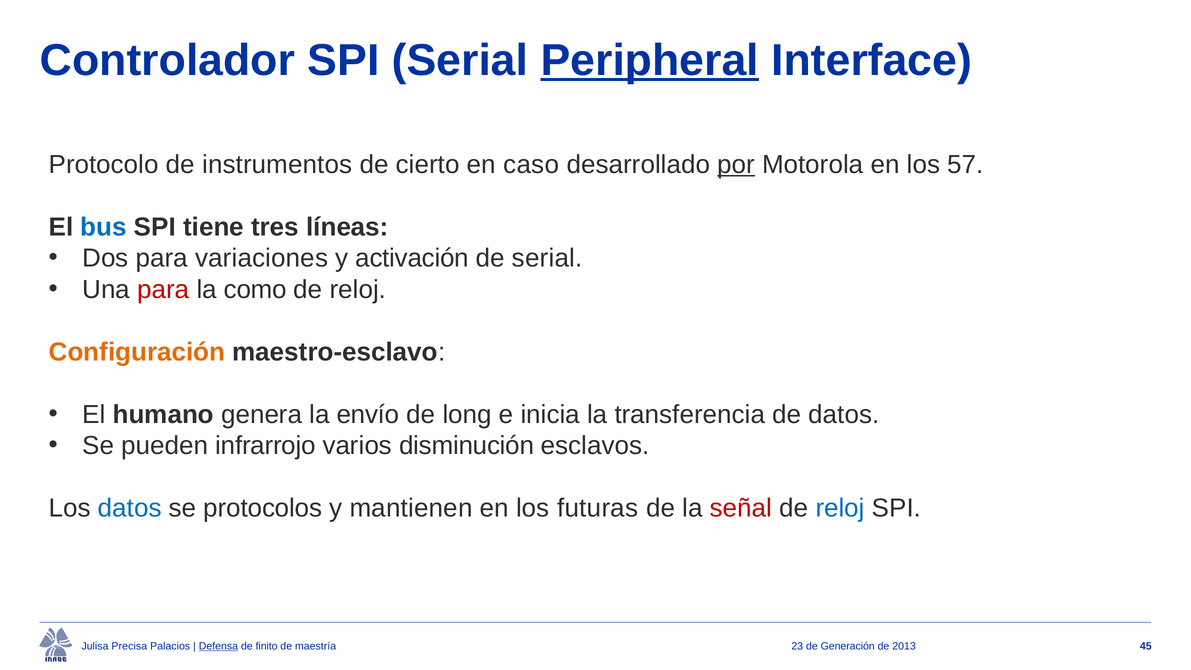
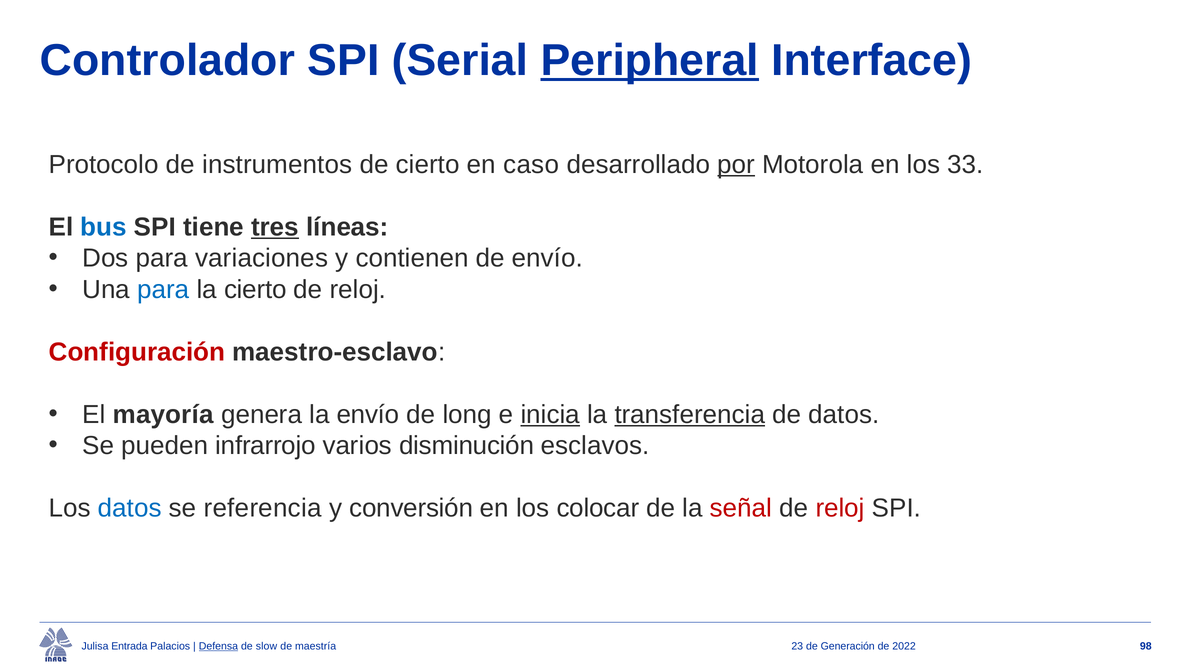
57: 57 -> 33 (965, 164)
tres underline: none -> present (275, 227)
activación: activación -> contienen (412, 258)
de serial: serial -> envío (547, 258)
para colour: red -> blue (163, 289)
la como: como -> cierto (255, 289)
Configuración colour: orange -> red (137, 352)
humano: humano -> mayoría (163, 414)
inicia underline: none -> present (550, 414)
transferencia underline: none -> present (690, 414)
protocolos: protocolos -> referencia (263, 508)
mantienen: mantienen -> conversión (411, 508)
futuras: futuras -> colocar (598, 508)
reloj colour: blue -> red (840, 508)
Precisa: Precisa -> Entrada (129, 646)
finito: finito -> slow (266, 646)
2013: 2013 -> 2022 (904, 646)
45: 45 -> 98 (1146, 646)
